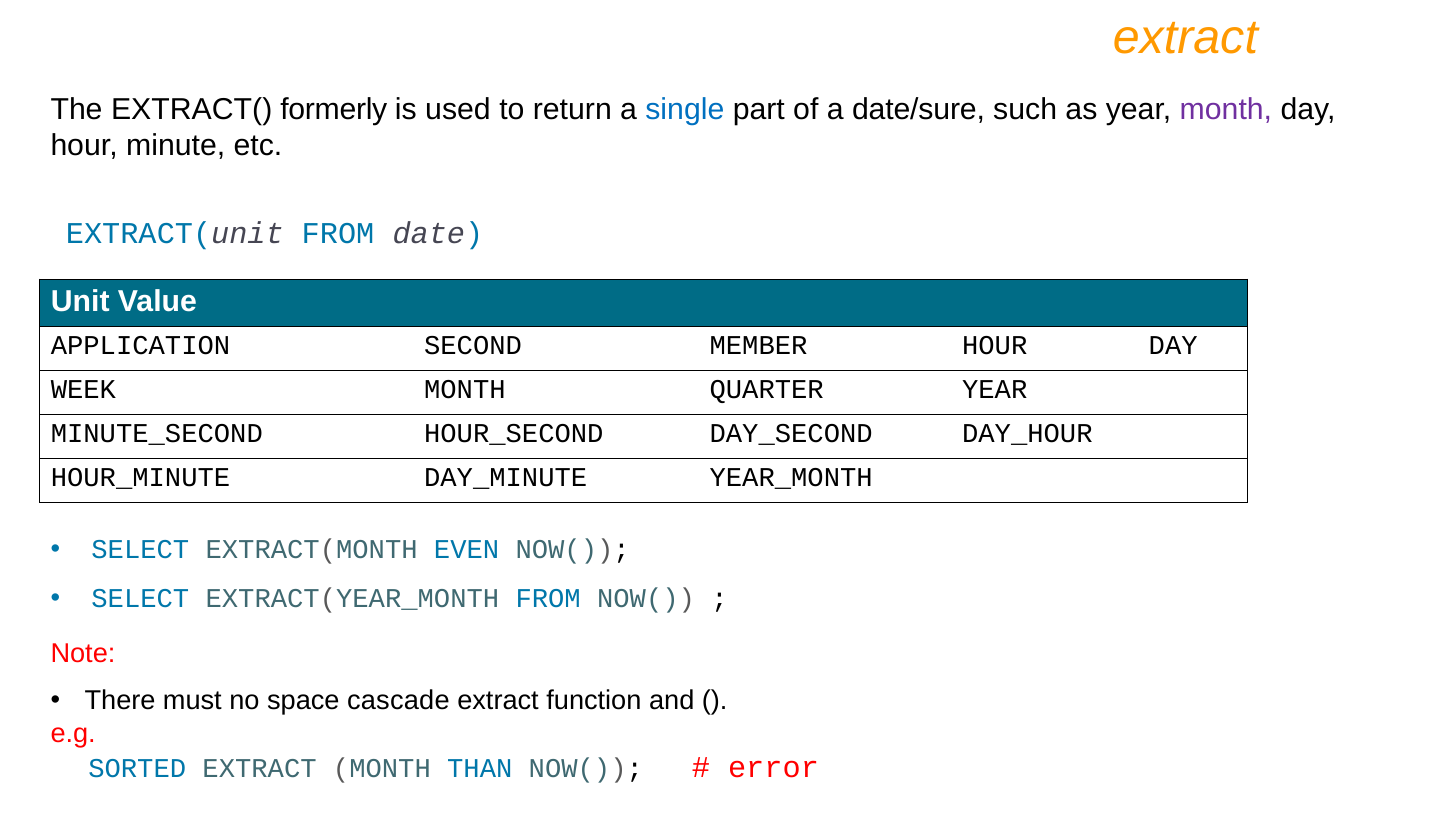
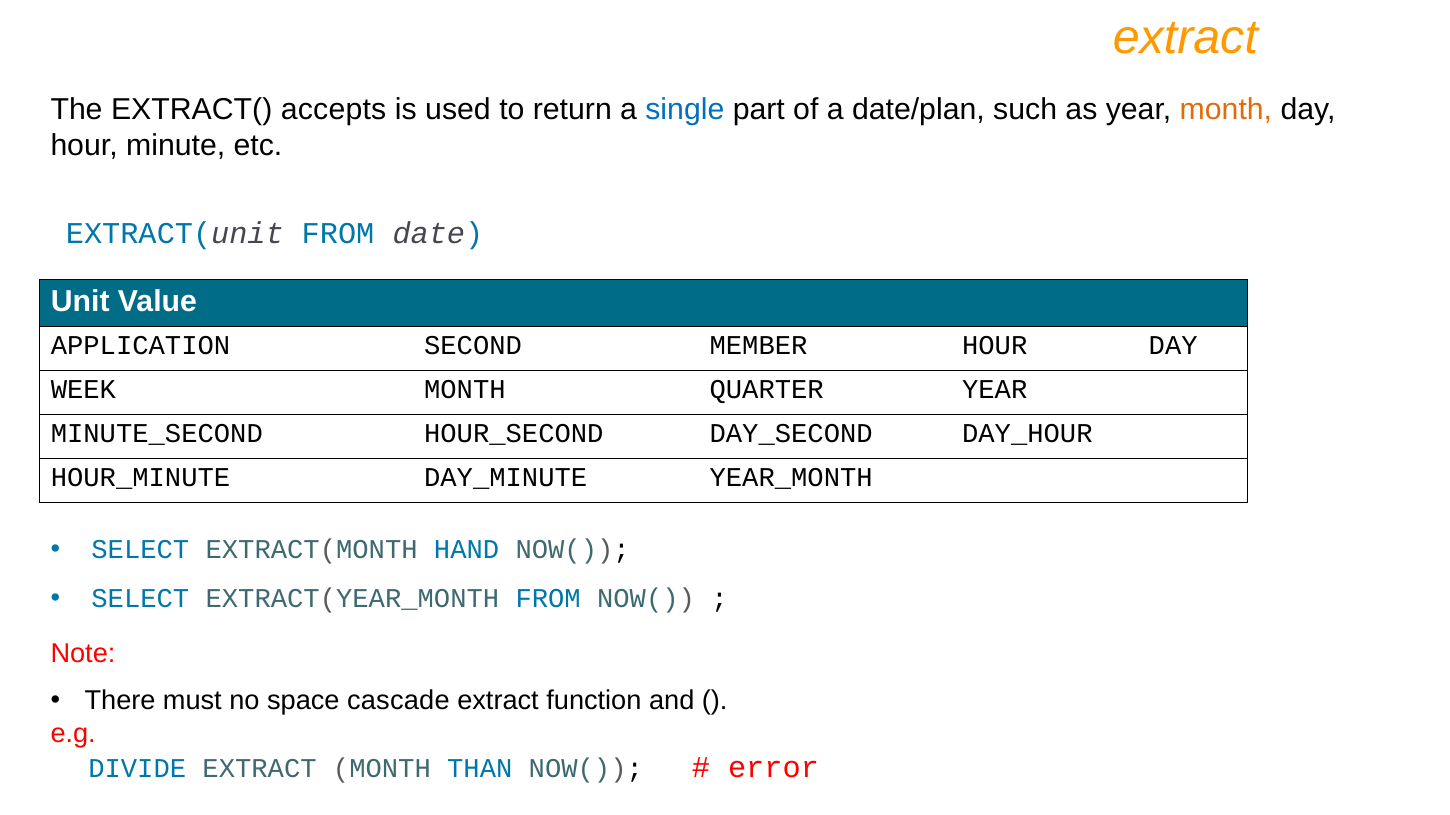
formerly: formerly -> accepts (334, 109)
date/sure: date/sure -> date/plan (918, 109)
month colour: purple -> orange (1226, 109)
EVEN: EVEN -> HAND (467, 550)
SORTED: SORTED -> DIVIDE (137, 769)
